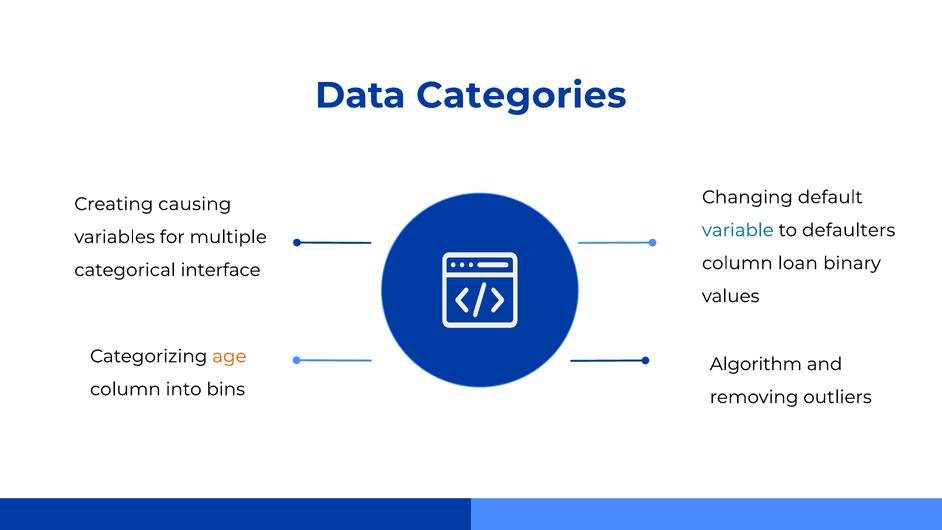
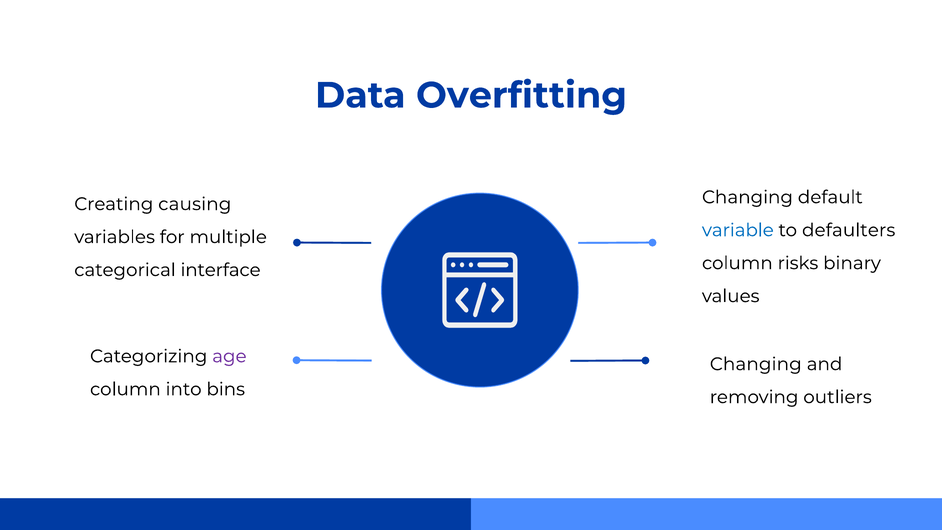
Categories: Categories -> Overfitting (521, 95)
loan: loan -> risks (798, 263)
age colour: orange -> purple (229, 356)
Algorithm: Algorithm -> Changing (756, 364)
